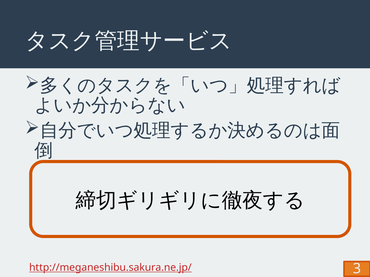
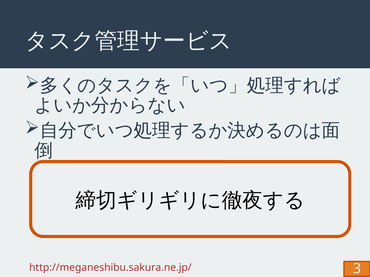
http://meganeshibu.sakura.ne.jp/ underline: present -> none (110, 268)
